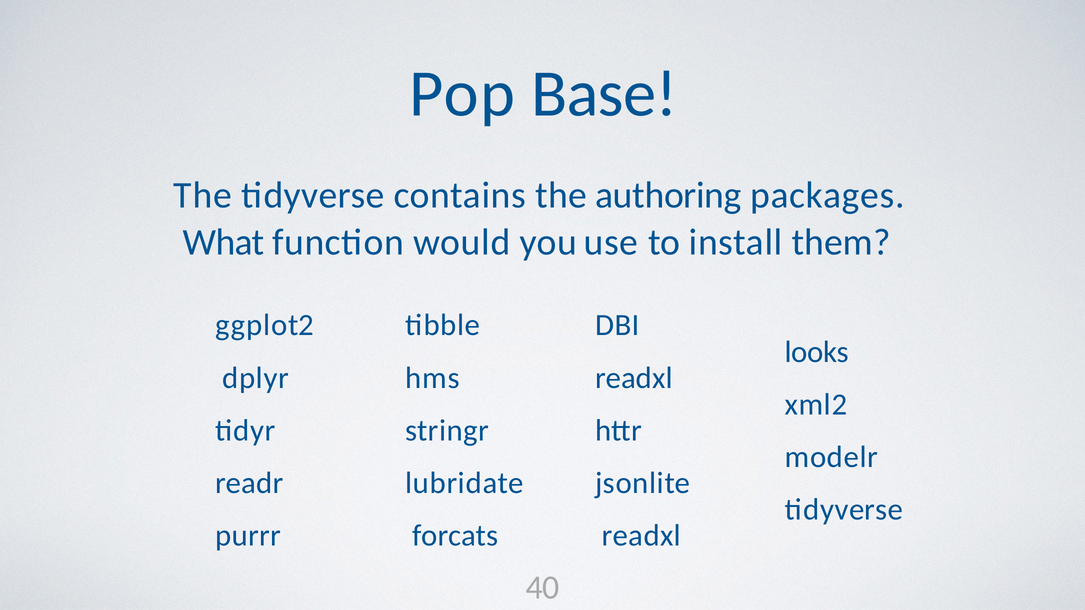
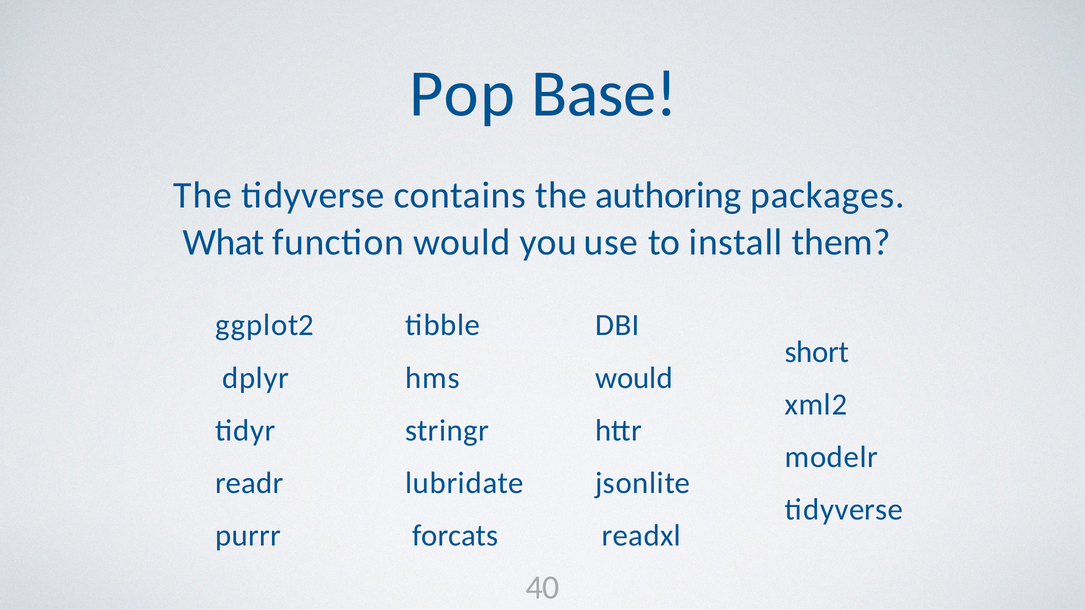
looks: looks -> short (817, 352)
readxl: readxl -> would (634, 378)
